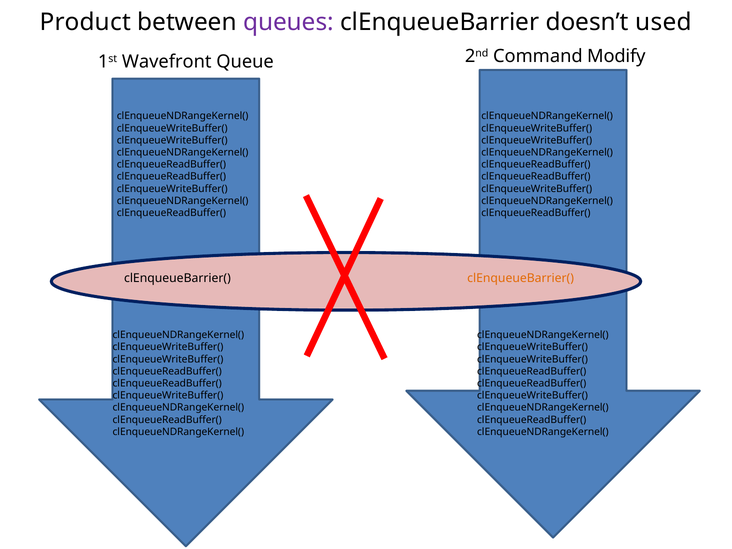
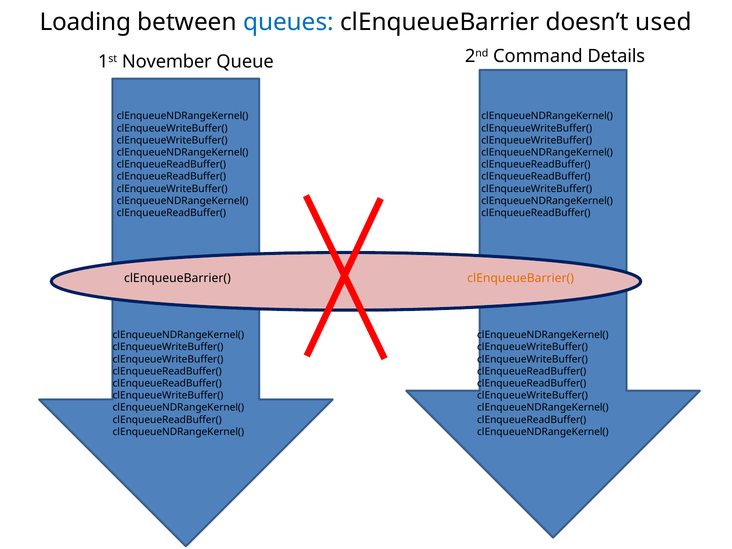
Product: Product -> Loading (85, 22)
queues colour: purple -> blue (288, 22)
Wavefront: Wavefront -> November (167, 62)
Modify: Modify -> Details (616, 56)
